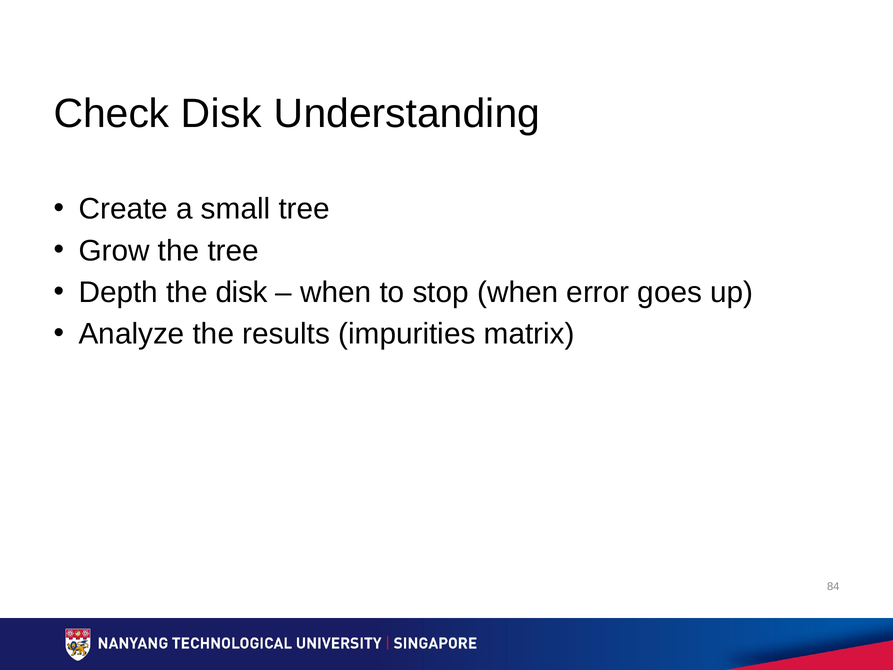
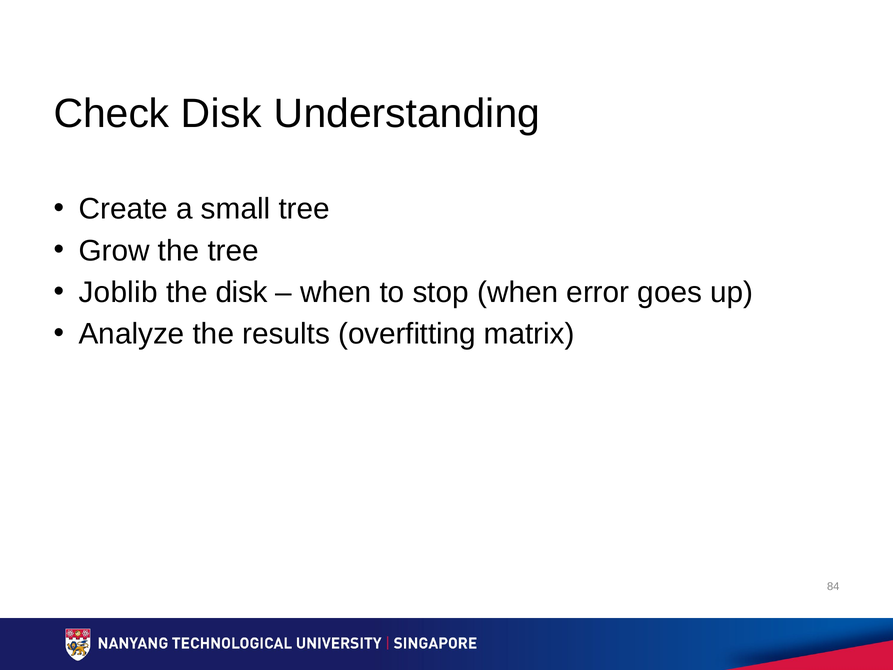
Depth: Depth -> Joblib (118, 292)
impurities: impurities -> overfitting (407, 334)
